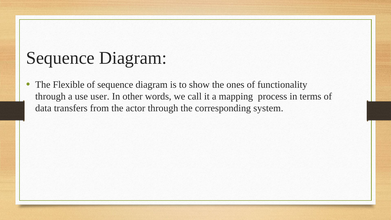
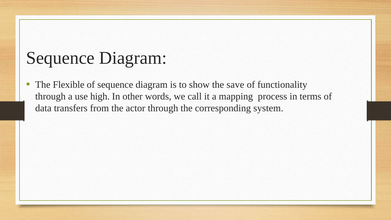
ones: ones -> save (235, 85)
user: user -> high (100, 96)
